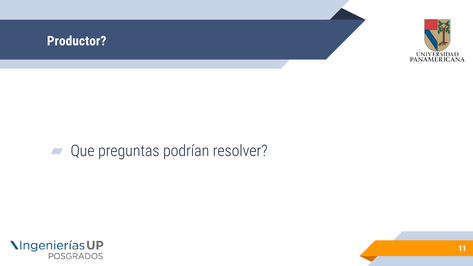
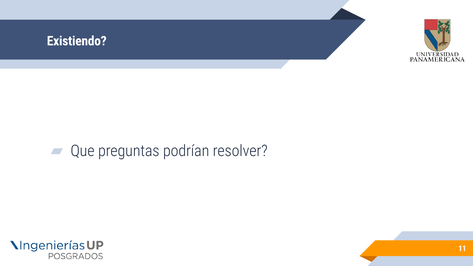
Productor: Productor -> Existiendo (77, 41)
